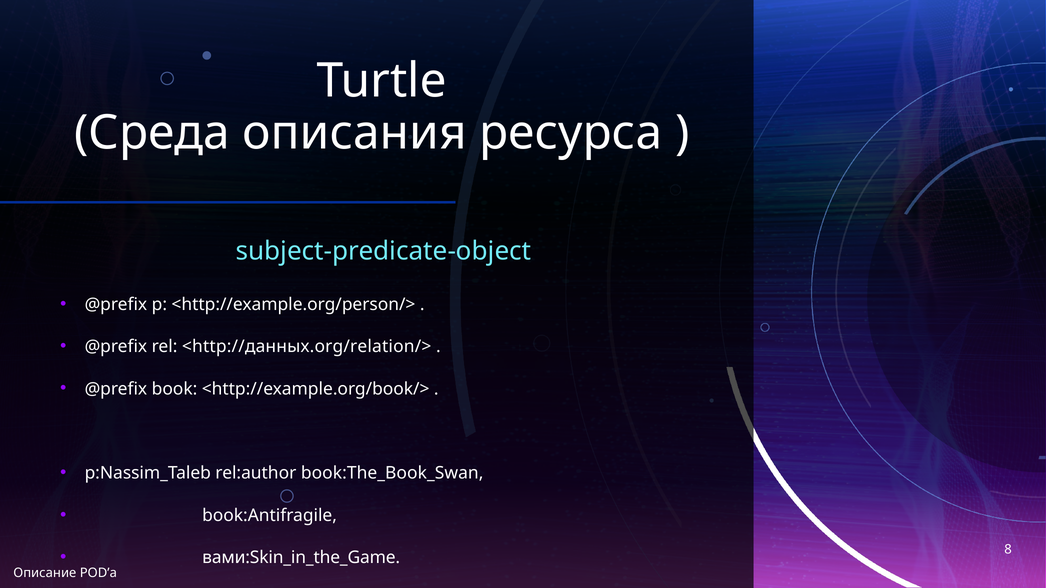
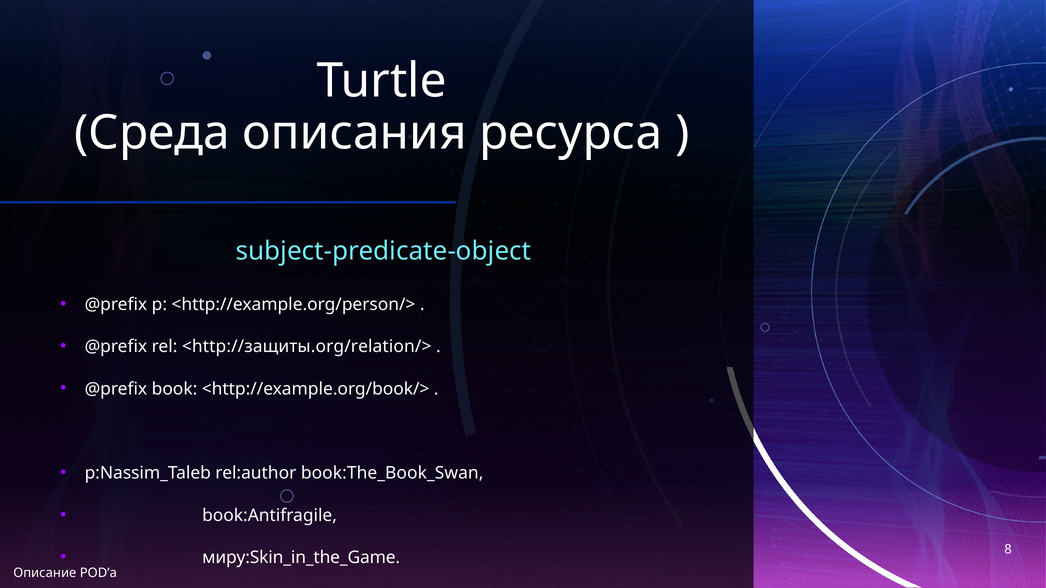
<http://данных.org/relation/>: <http://данных.org/relation/> -> <http://защиты.org/relation/> (307, 347)
вами:Skin_in_the_Game: вами:Skin_in_the_Game -> миру:Skin_in_the_Game (301, 558)
